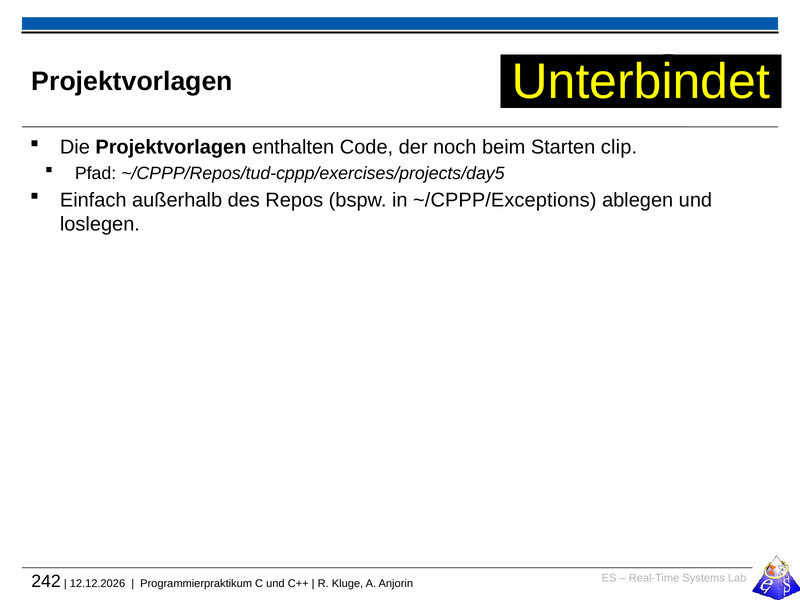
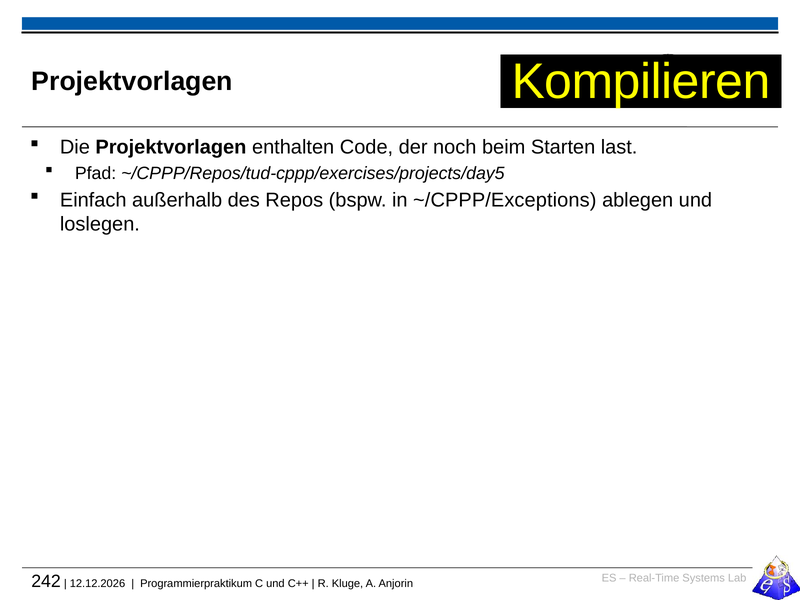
Unterbindet: Unterbindet -> Kompilieren (641, 82)
clip: clip -> last (619, 147)
